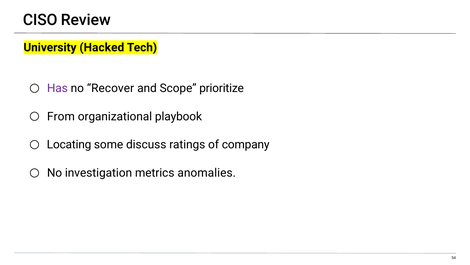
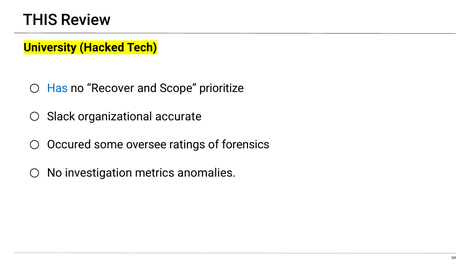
CISO: CISO -> THIS (40, 20)
Has colour: purple -> blue (57, 88)
From: From -> Slack (61, 116)
playbook: playbook -> accurate (178, 116)
Locating: Locating -> Occured (69, 144)
discuss: discuss -> oversee (146, 144)
company: company -> forensics (246, 144)
